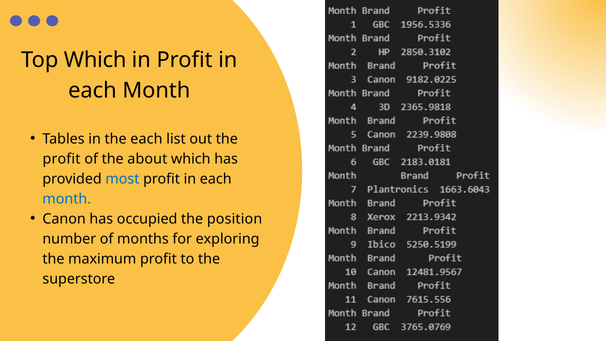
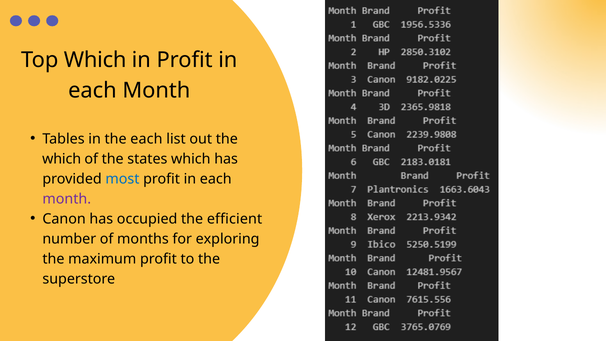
profit: profit -> which (62, 159)
about: about -> states (147, 159)
month colour: blue -> purple (67, 199)
position: position -> efficient (235, 219)
